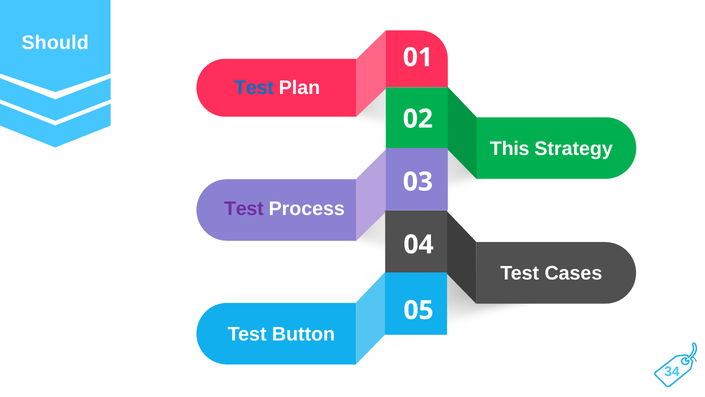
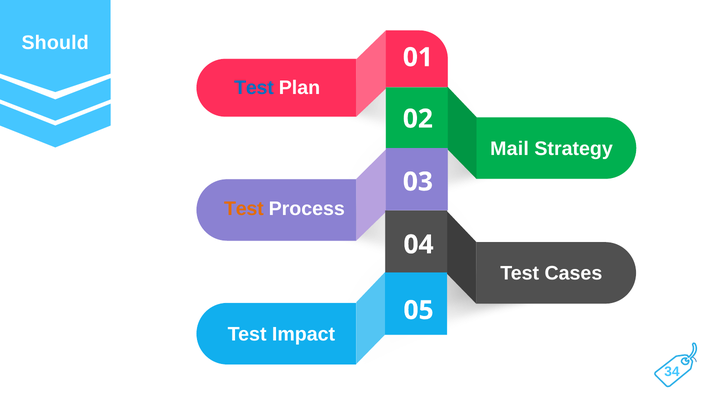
This: This -> Mail (510, 149)
Test colour: purple -> orange (244, 209)
Button: Button -> Impact (304, 334)
